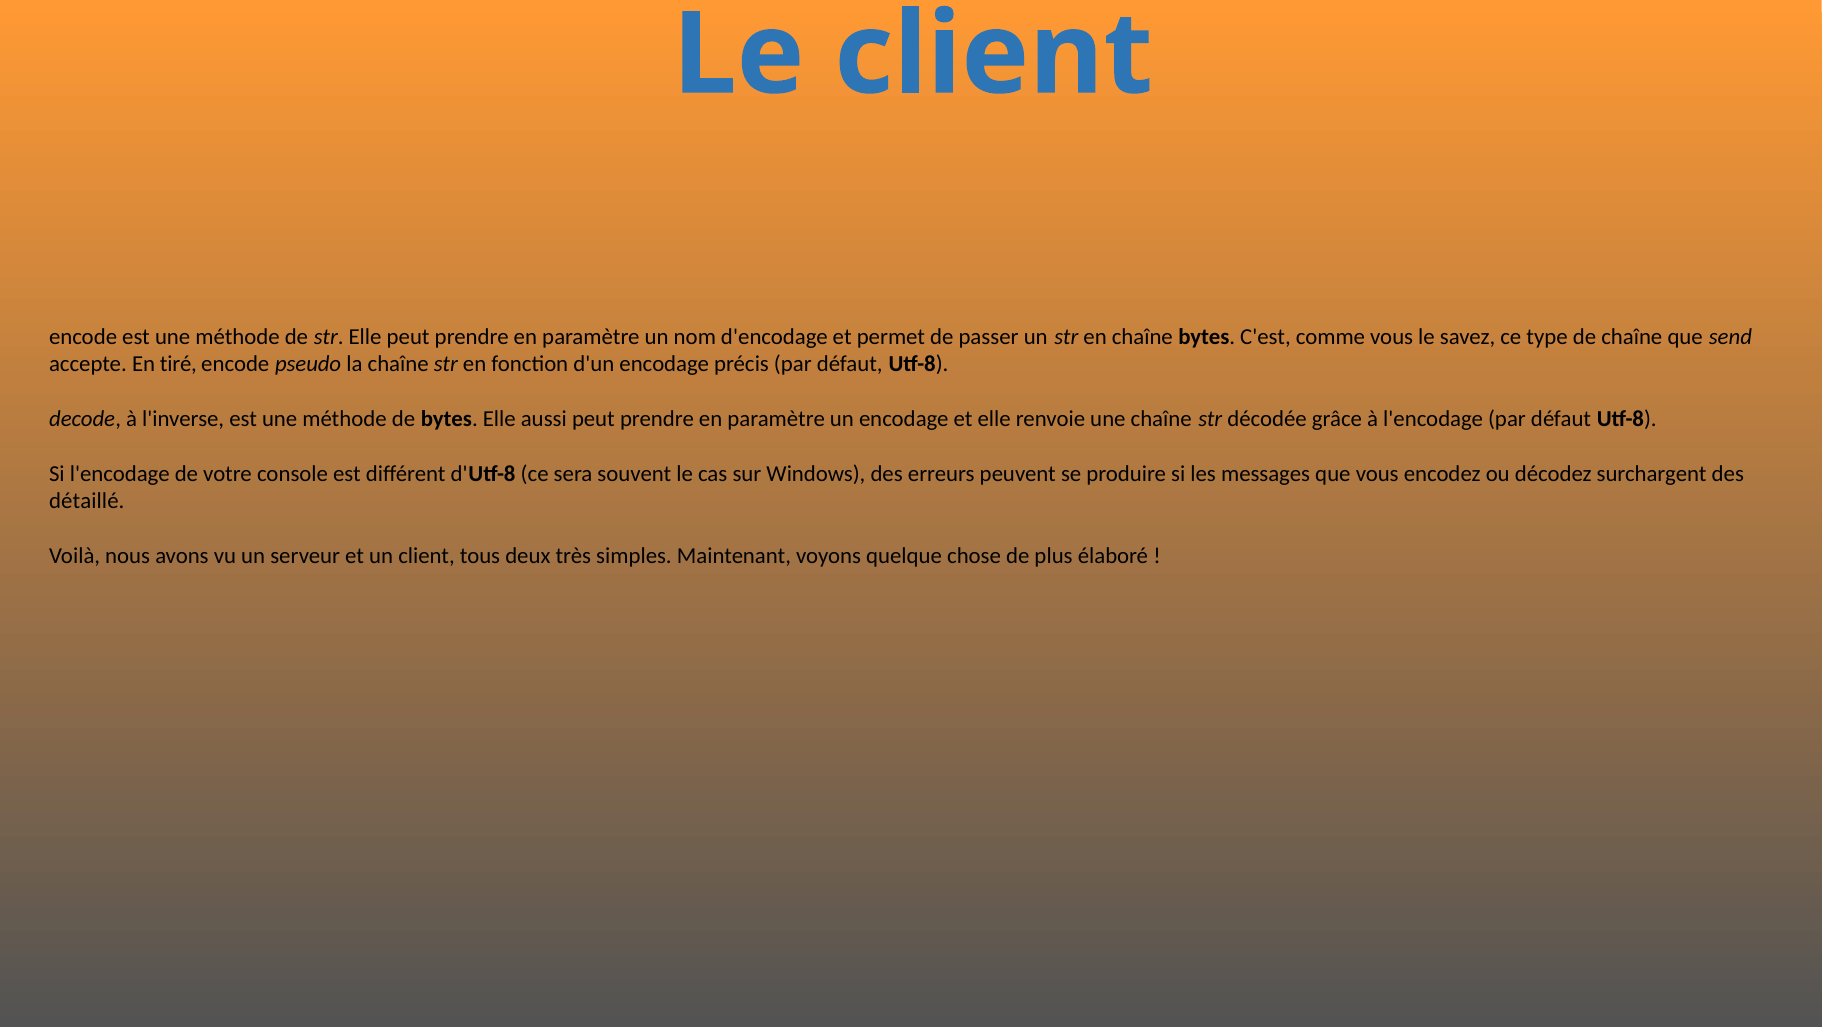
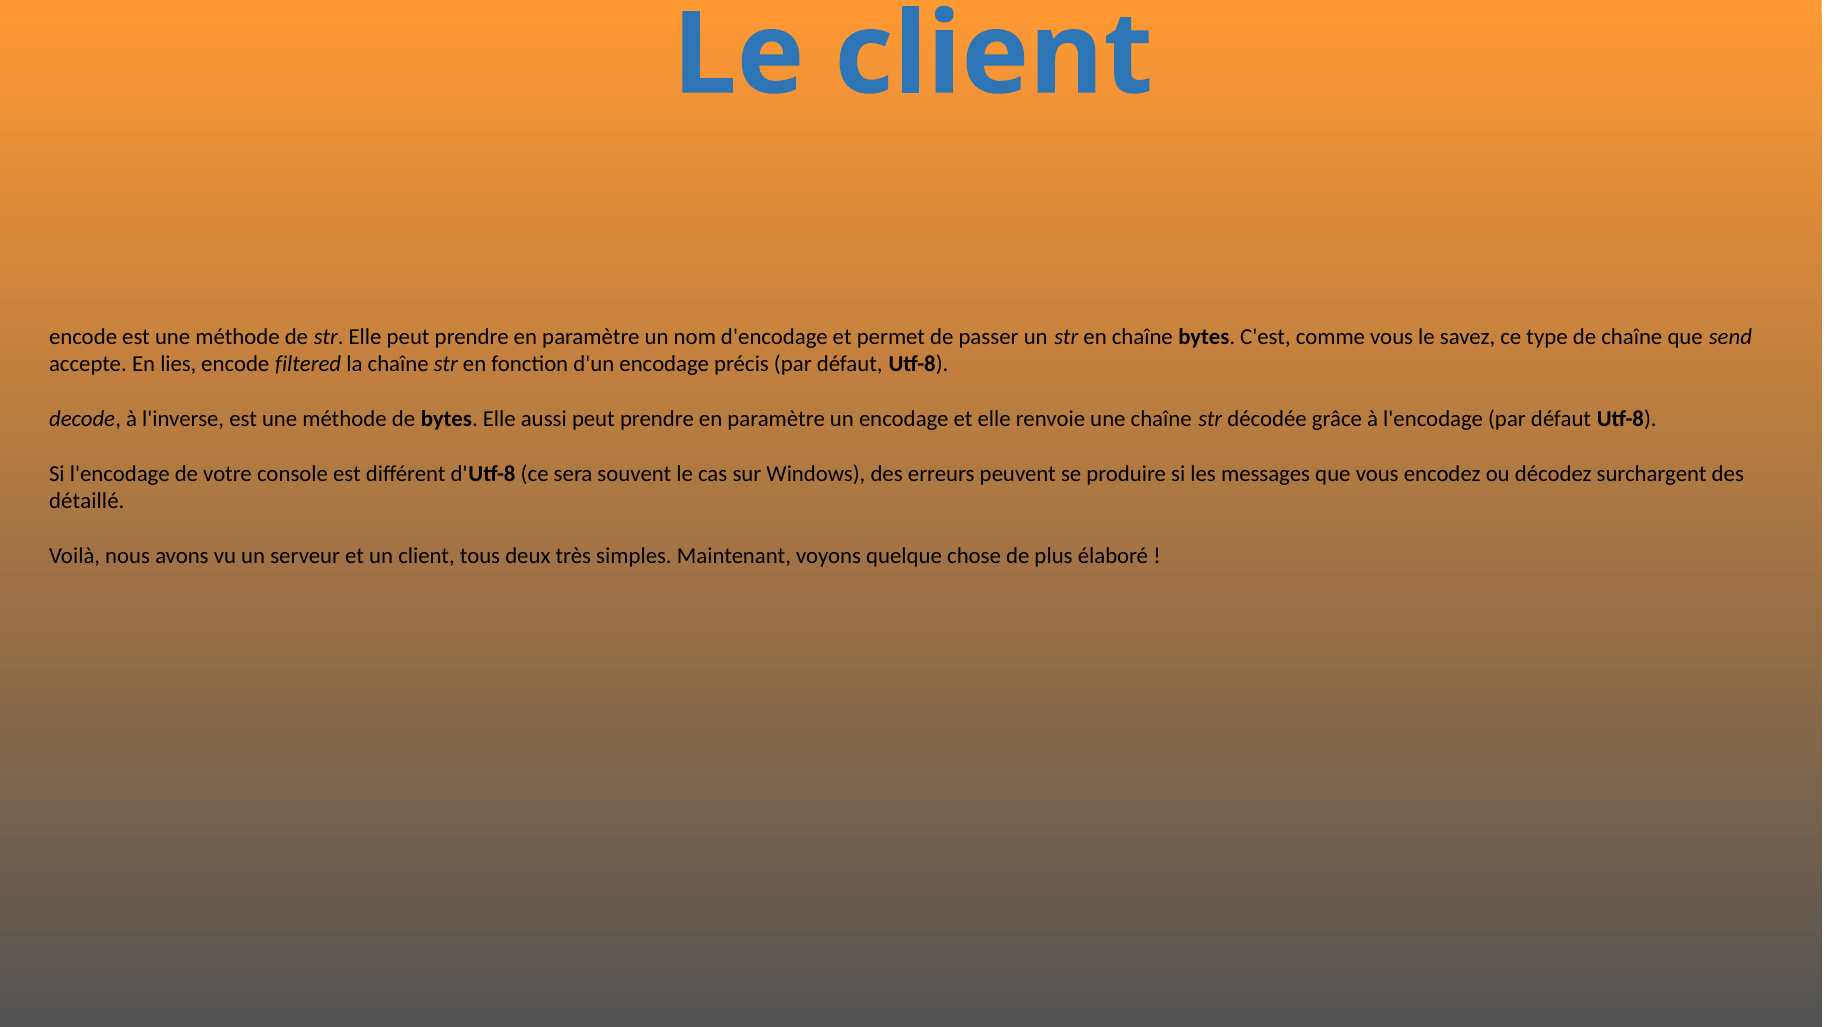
tiré: tiré -> lies (178, 364)
pseudo: pseudo -> filtered (308, 364)
